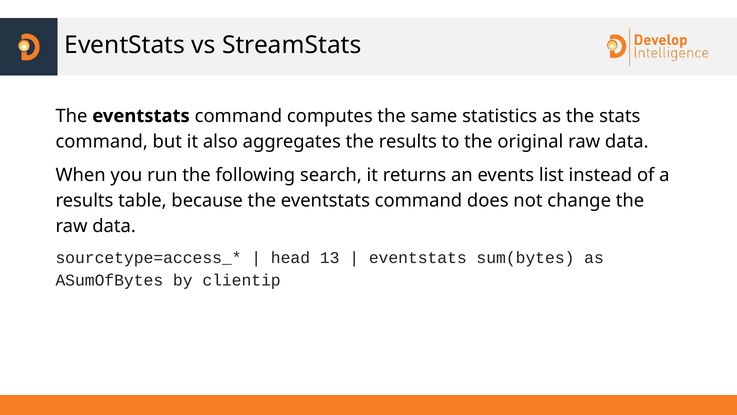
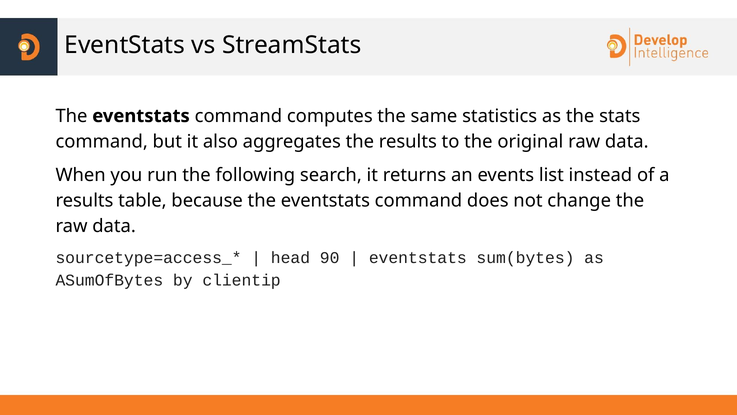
13: 13 -> 90 (330, 258)
